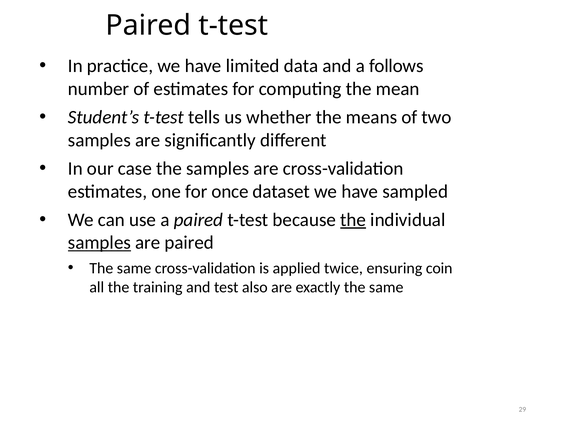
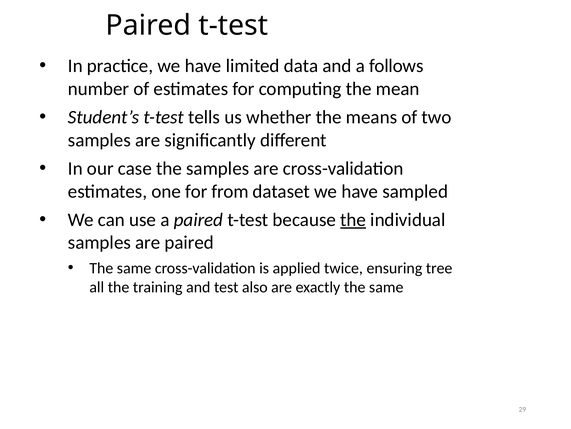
once: once -> from (230, 191)
samples underline: present -> none (99, 242)
coin: coin -> tree (439, 268)
